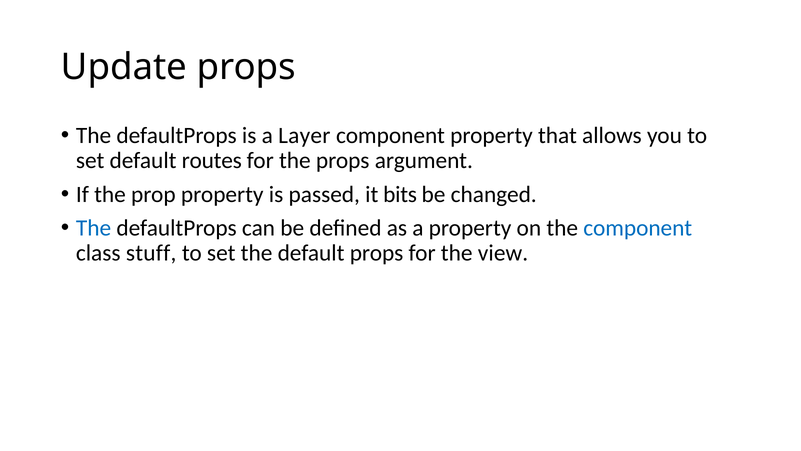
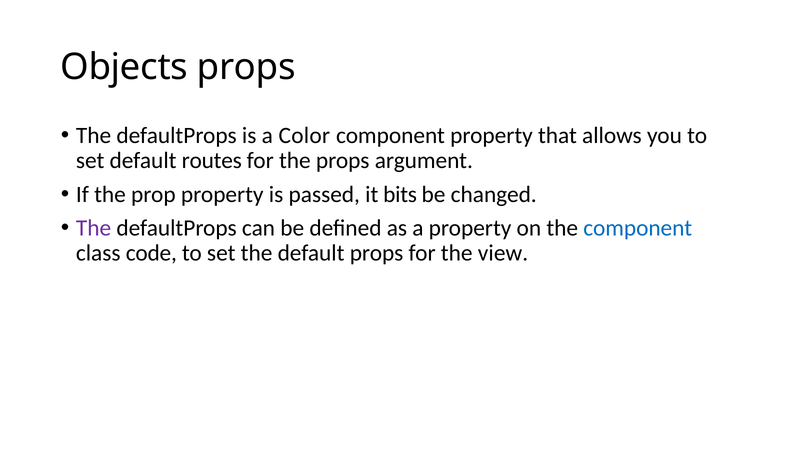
Update: Update -> Objects (124, 67)
Layer: Layer -> Color (304, 135)
The colour: blue -> purple (94, 228)
stuff: stuff -> code (151, 253)
